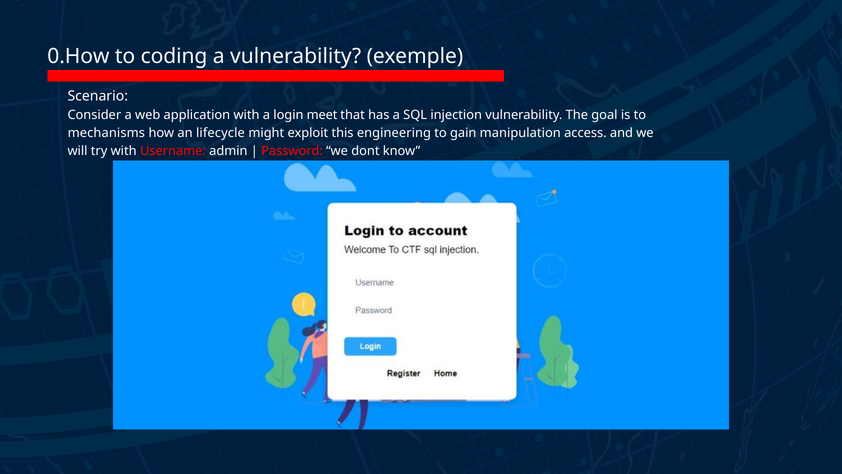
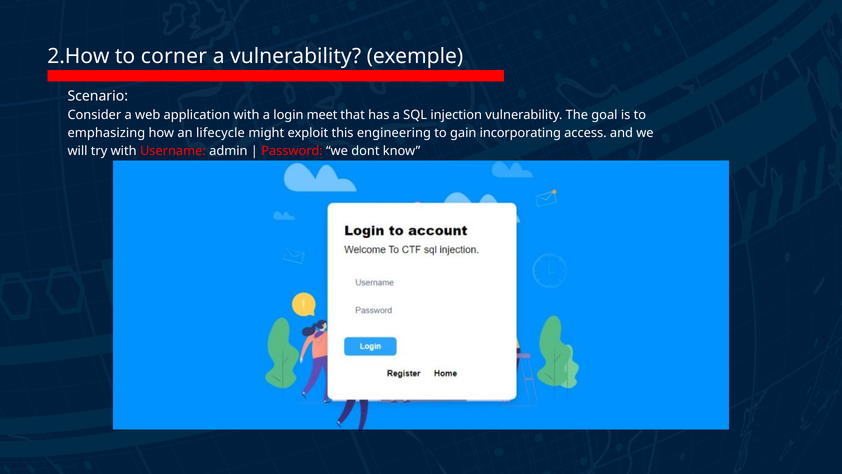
0.How: 0.How -> 2.How (78, 56)
coding: coding -> corner (174, 56)
mechanisms: mechanisms -> emphasizing (106, 133)
manipulation: manipulation -> incorporating (520, 133)
